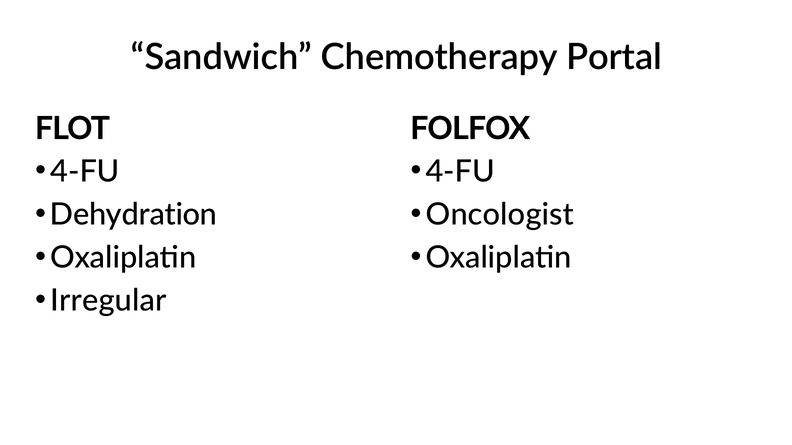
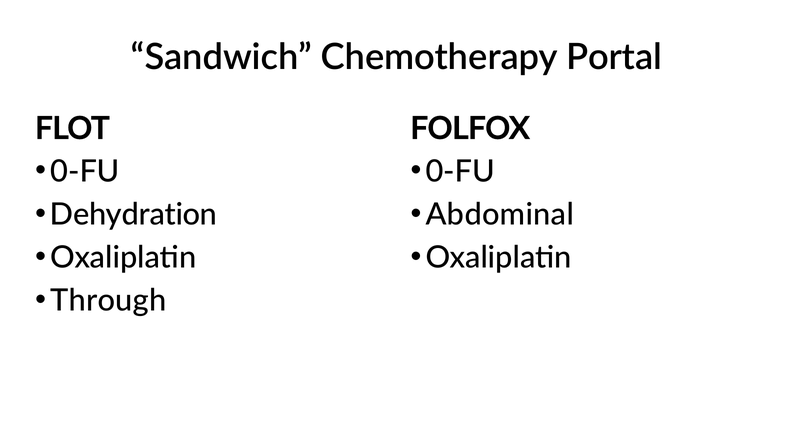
4-FU: 4-FU -> 0-FU (85, 172)
4-FU: 4-FU -> 0-FU (460, 172)
Oncologist: Oncologist -> Abdominal (500, 215)
Irregular: Irregular -> Through (108, 301)
